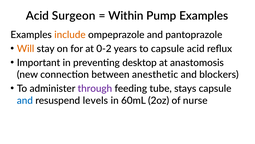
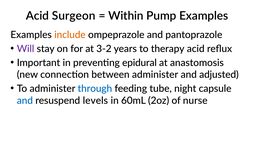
Will colour: orange -> purple (26, 49)
0-2: 0-2 -> 3-2 (104, 49)
to capsule: capsule -> therapy (168, 49)
desktop: desktop -> epidural (139, 62)
between anesthetic: anesthetic -> administer (155, 74)
blockers: blockers -> adjusted (219, 74)
through colour: purple -> blue (95, 88)
stays: stays -> night (185, 88)
